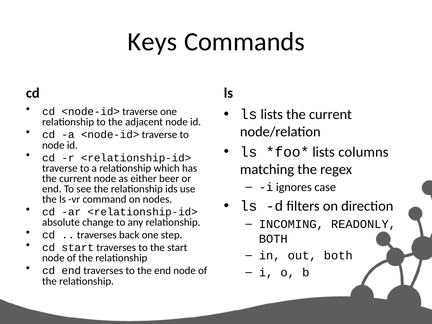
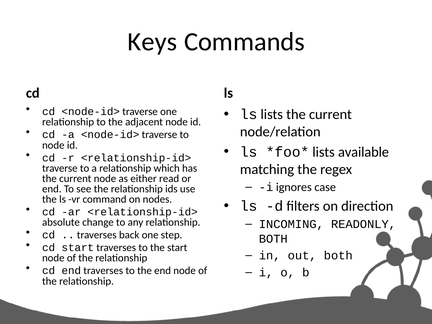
columns: columns -> available (364, 152)
beer: beer -> read (169, 179)
